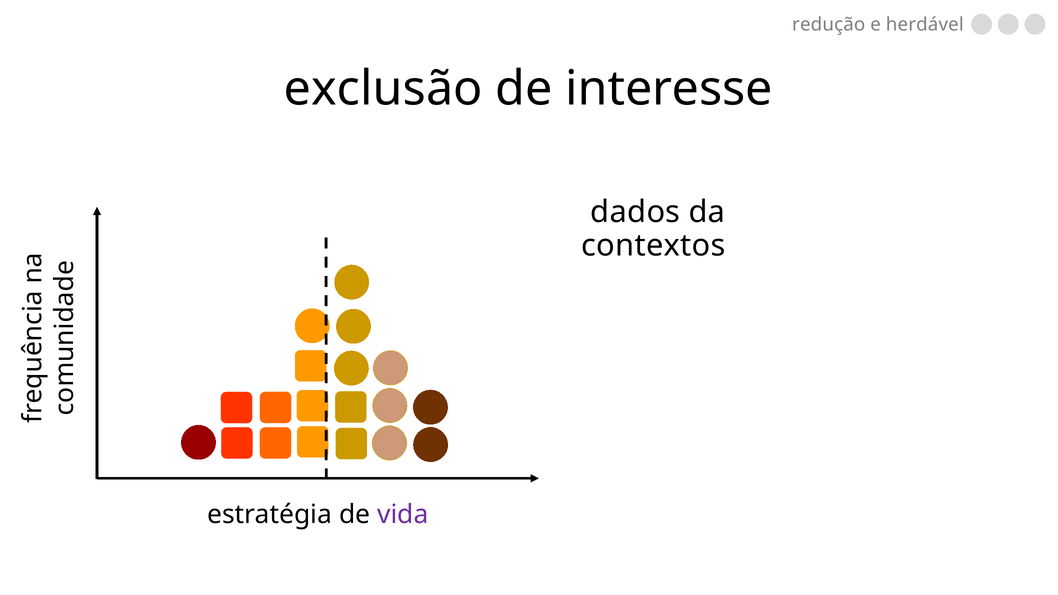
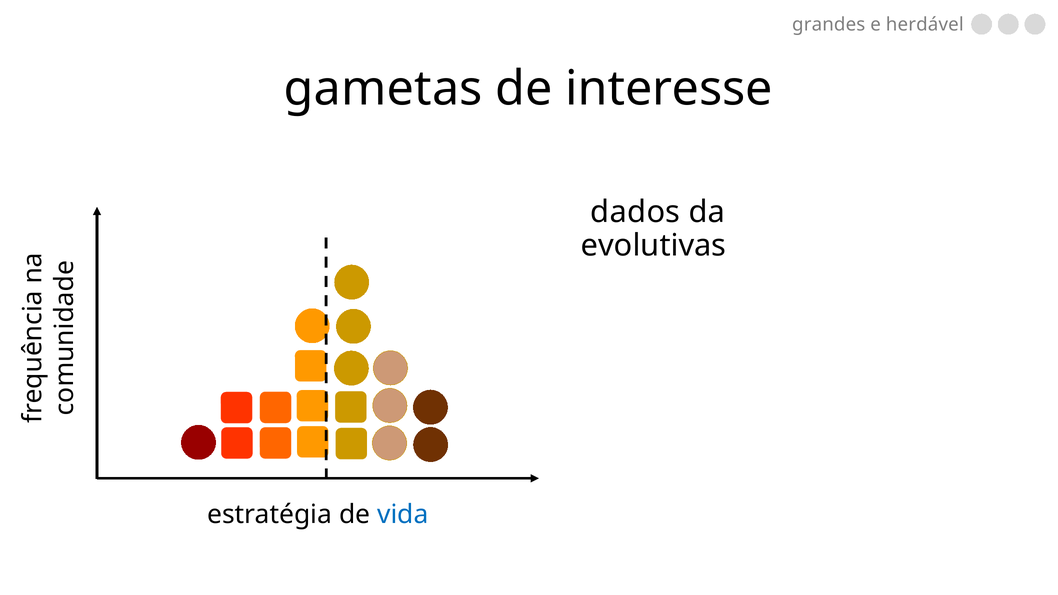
redução: redução -> grandes (829, 25)
exclusão: exclusão -> gametas (383, 89)
contextos: contextos -> evolutivas (654, 245)
vida colour: purple -> blue (403, 515)
